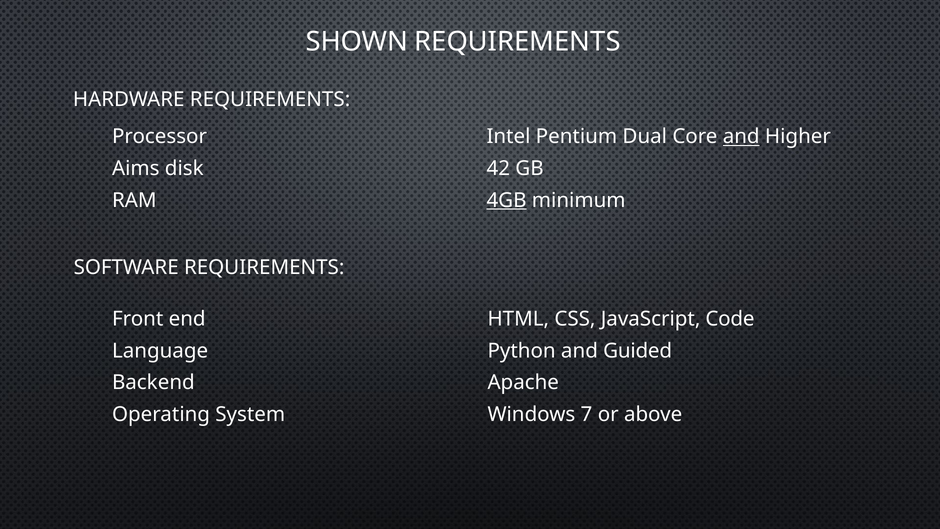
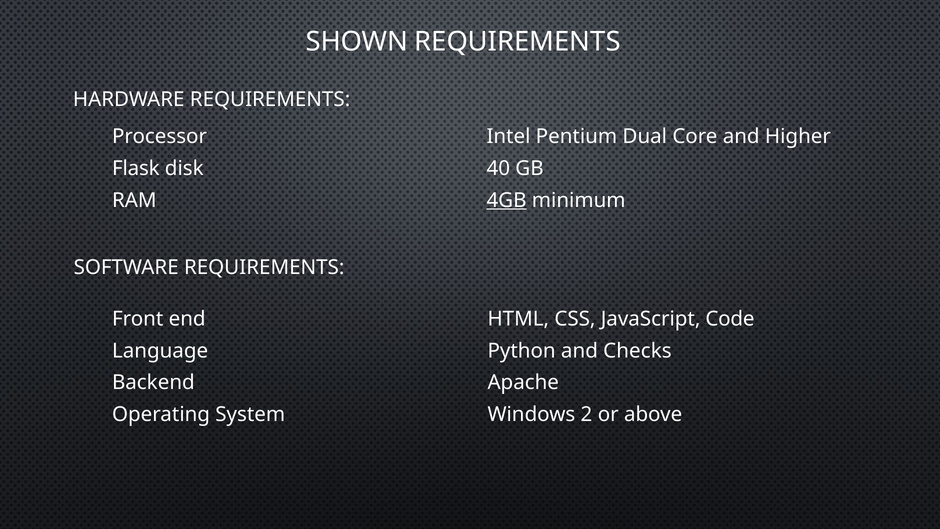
and underline: present -> none (741, 137)
Aims: Aims -> Flask (136, 168)
42: 42 -> 40 (498, 168)
Guided: Guided -> Checks (637, 351)
7: 7 -> 2 (587, 414)
